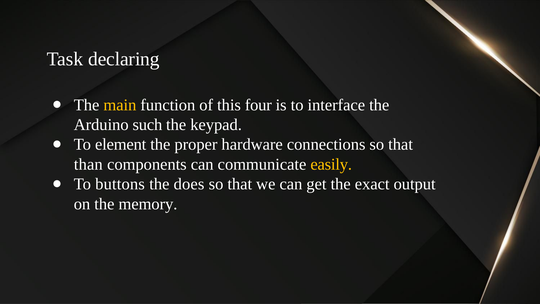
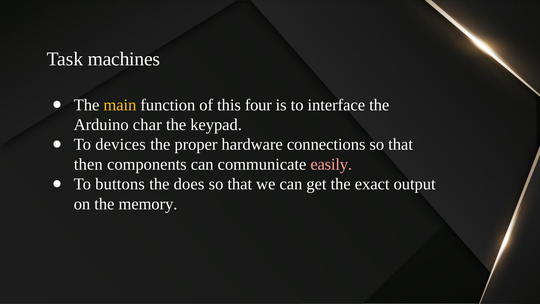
declaring: declaring -> machines (124, 59)
such: such -> char (147, 125)
element: element -> devices (121, 144)
than: than -> then (88, 164)
easily colour: yellow -> pink (331, 164)
